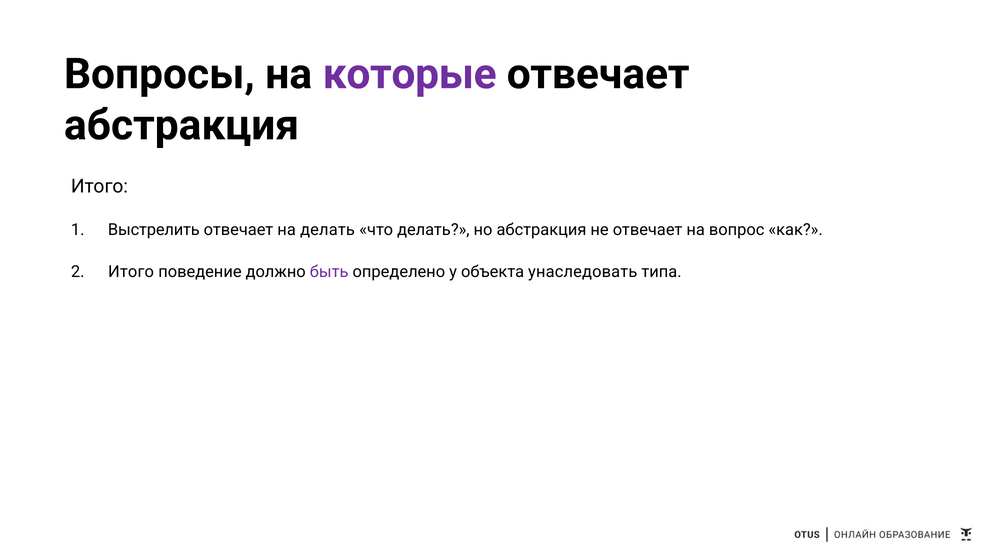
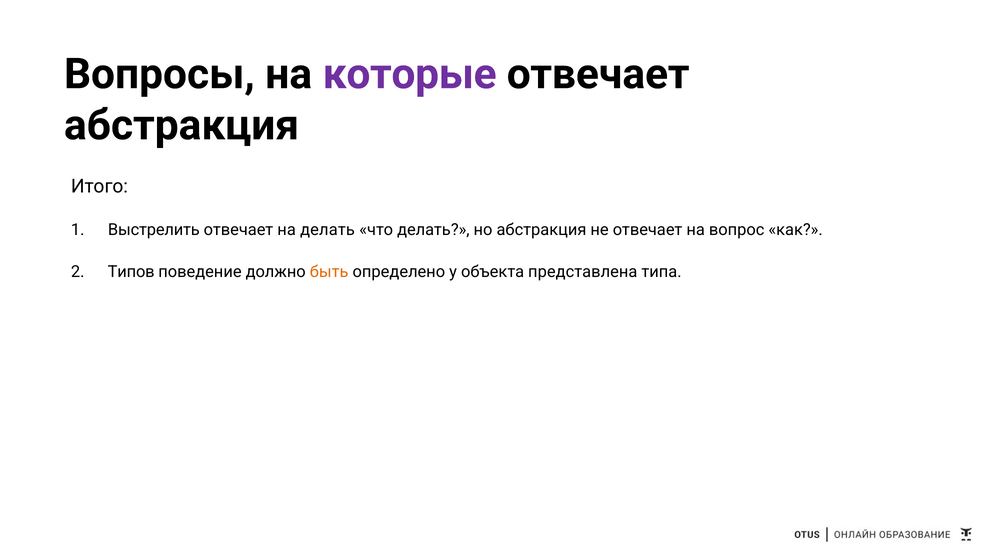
Итого: Итого -> Типов (131, 272)
быть colour: purple -> orange (329, 272)
унаследовать: унаследовать -> представлена (583, 272)
